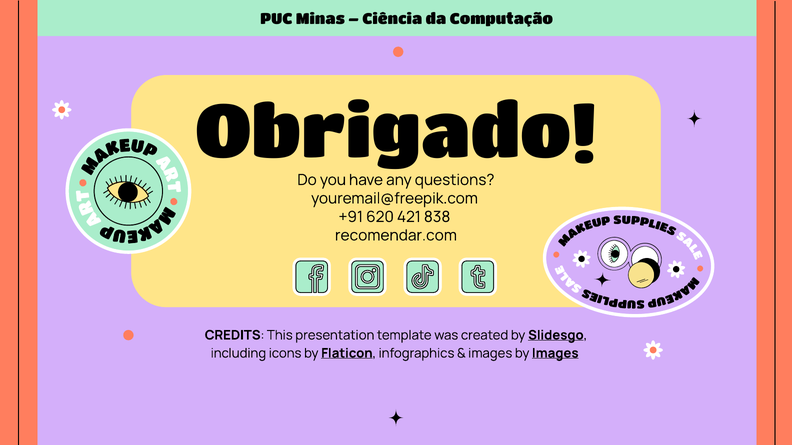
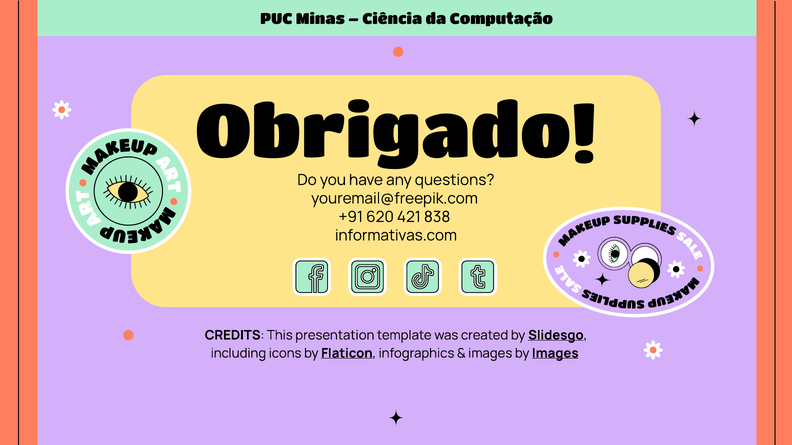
recomendar.com: recomendar.com -> informativas.com (396, 236)
